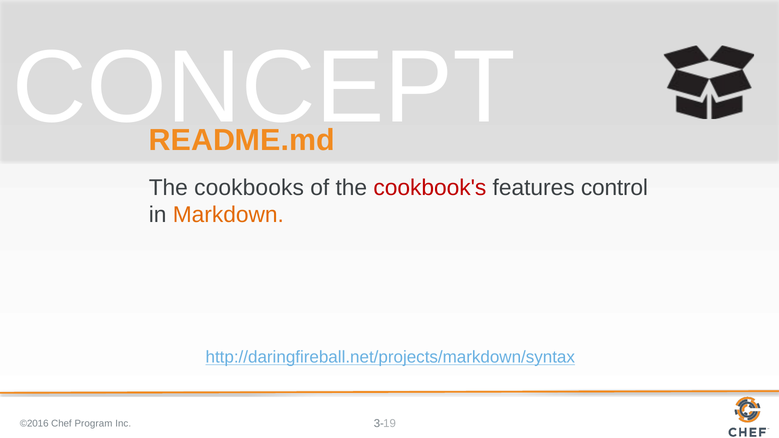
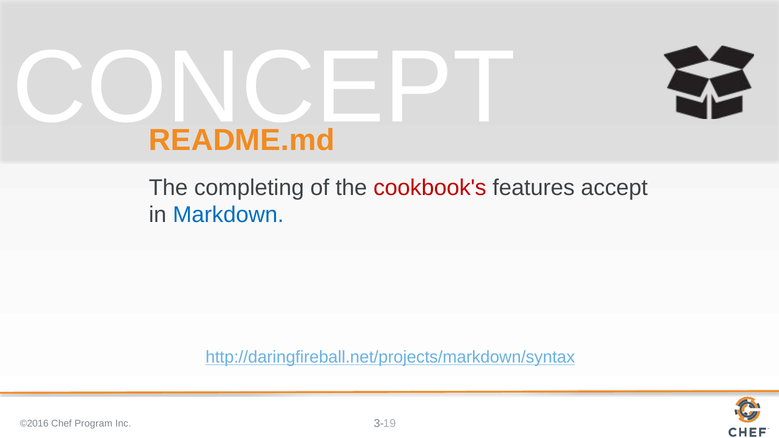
cookbooks: cookbooks -> completing (249, 188)
control: control -> accept (614, 188)
Markdown colour: orange -> blue (228, 215)
